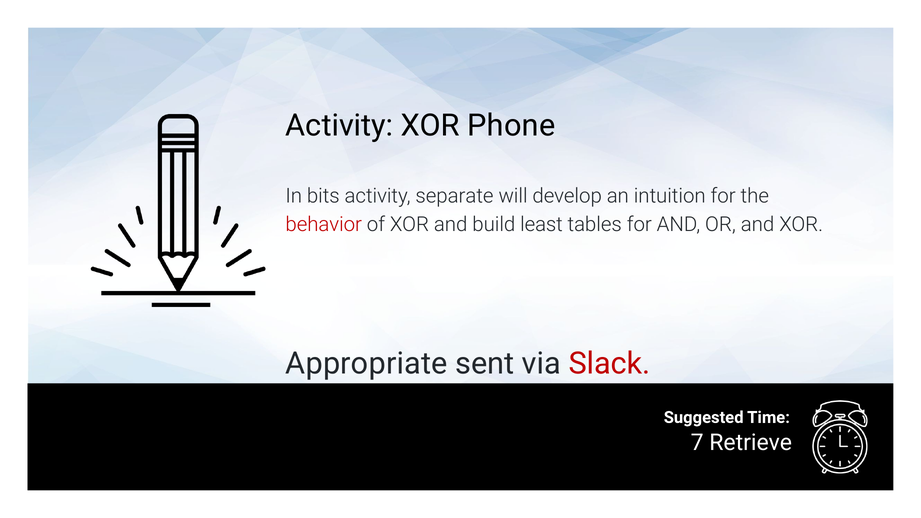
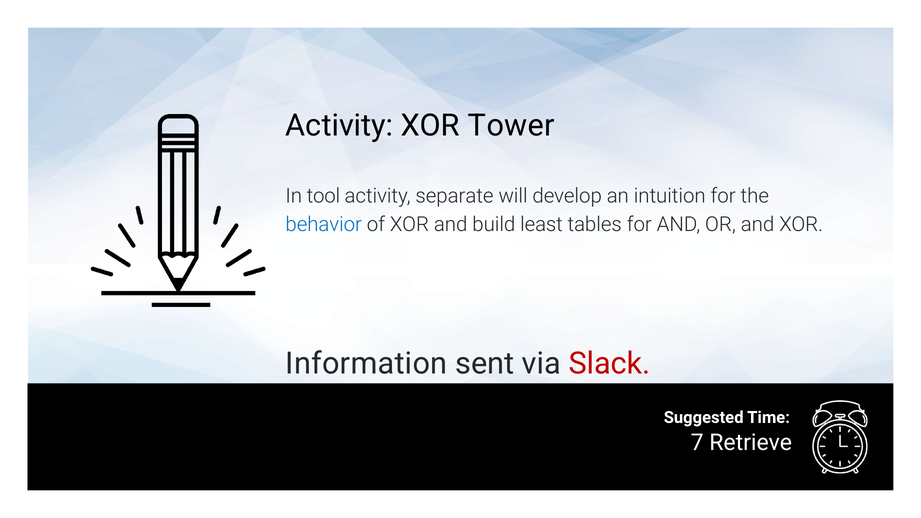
Phone: Phone -> Tower (511, 126)
bits: bits -> tool (323, 196)
behavior colour: red -> blue (324, 224)
Appropriate: Appropriate -> Information (366, 364)
